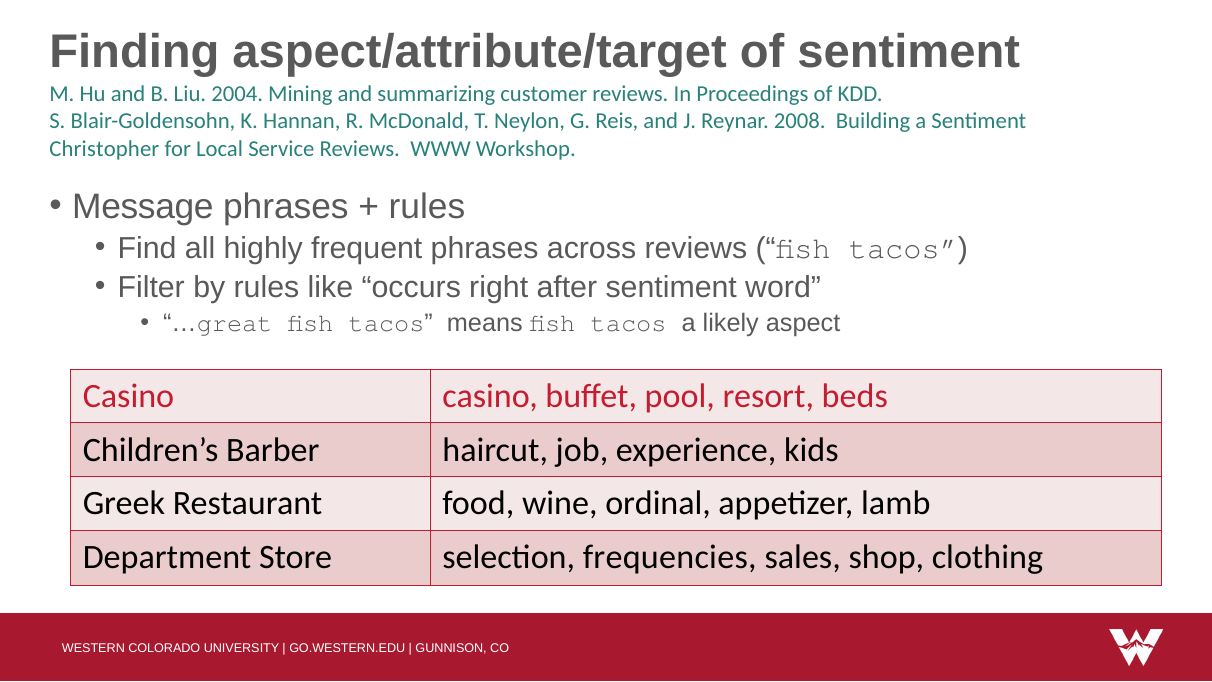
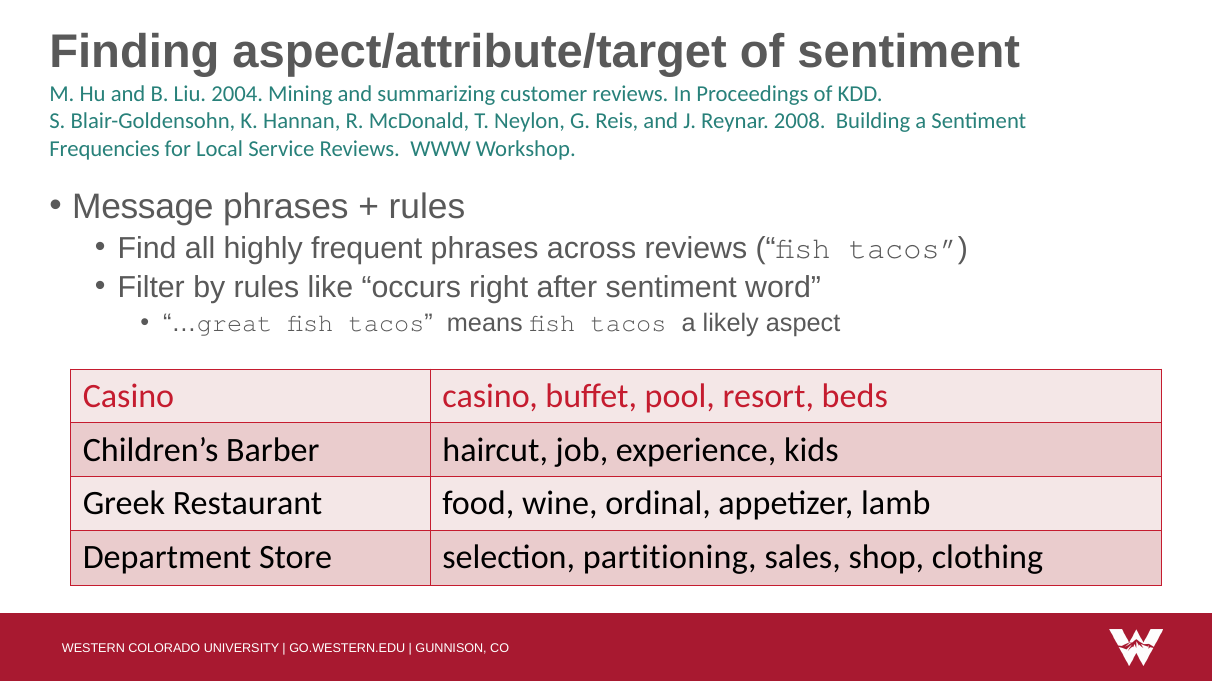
Christopher: Christopher -> Frequencies (104, 148)
frequencies: frequencies -> partitioning (670, 557)
